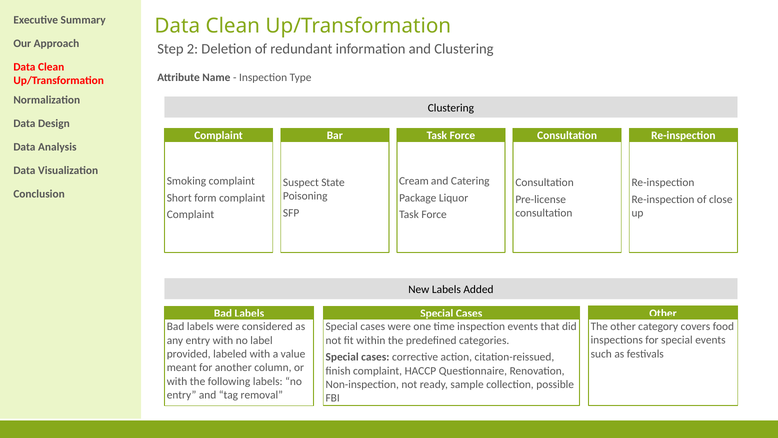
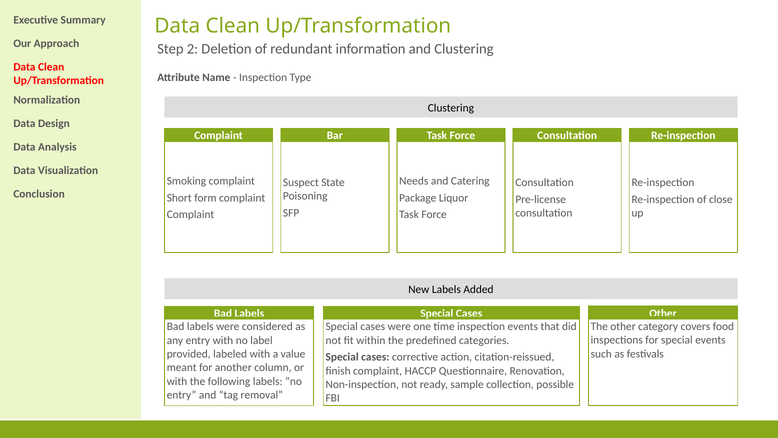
Cream: Cream -> Needs (414, 181)
